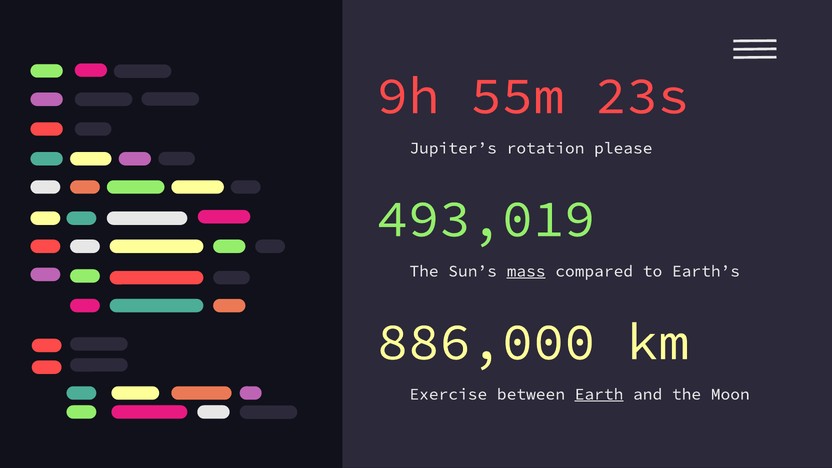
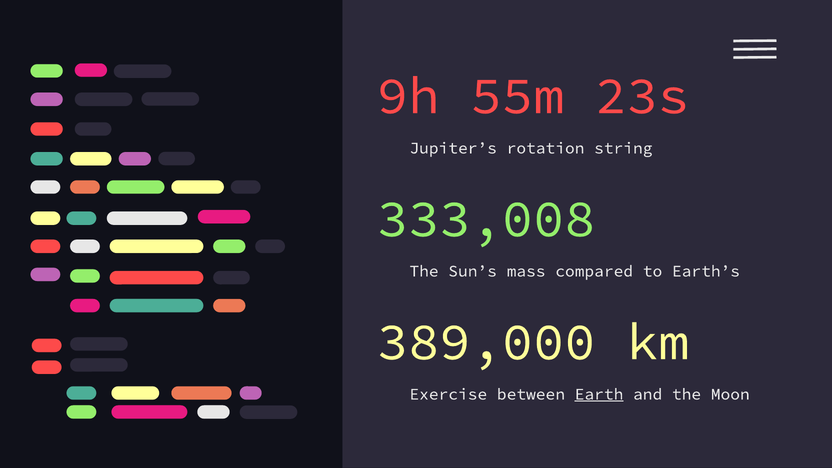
please: please -> string (623, 148)
493,019: 493,019 -> 333,008 (486, 219)
mass underline: present -> none (526, 271)
886,000: 886,000 -> 389,000 (486, 342)
